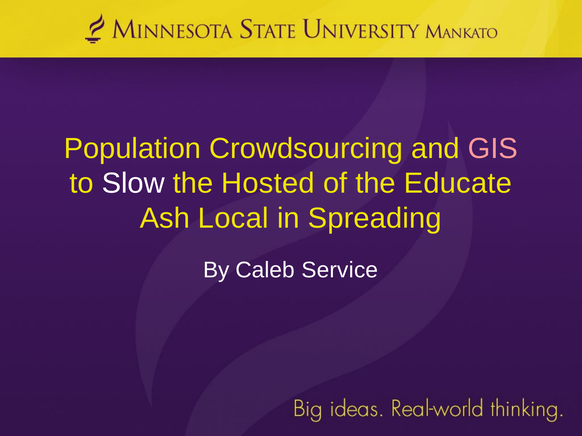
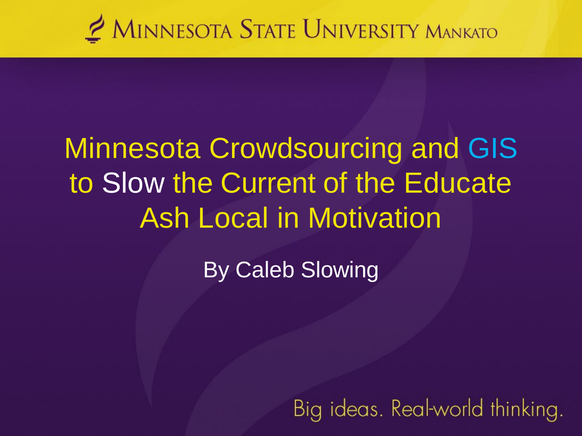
Population: Population -> Minnesota (132, 149)
GIS colour: pink -> light blue (493, 149)
Hosted: Hosted -> Current (268, 184)
Spreading: Spreading -> Motivation (375, 219)
Service: Service -> Slowing (340, 270)
